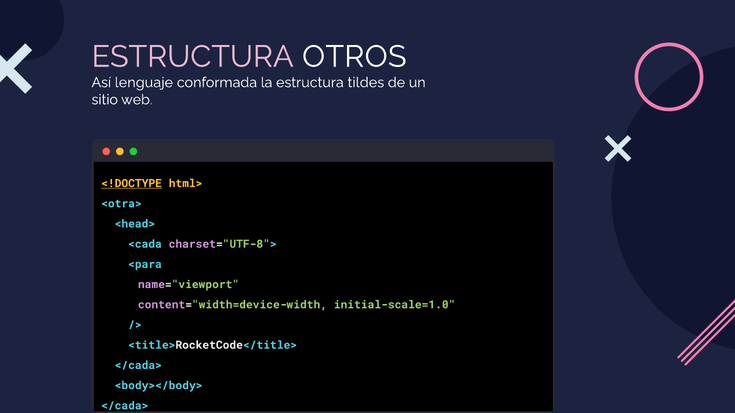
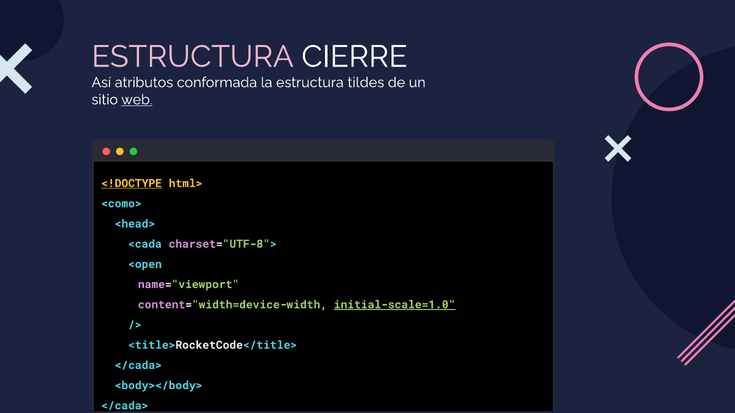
OTROS: OTROS -> CIERRE (354, 57)
lenguaje: lenguaje -> atributos (144, 83)
web underline: none -> present (137, 100)
<otra>: <otra> -> <como> (121, 204)
<para: <para -> <open (145, 264)
initial-scale=1.0 underline: none -> present (395, 305)
